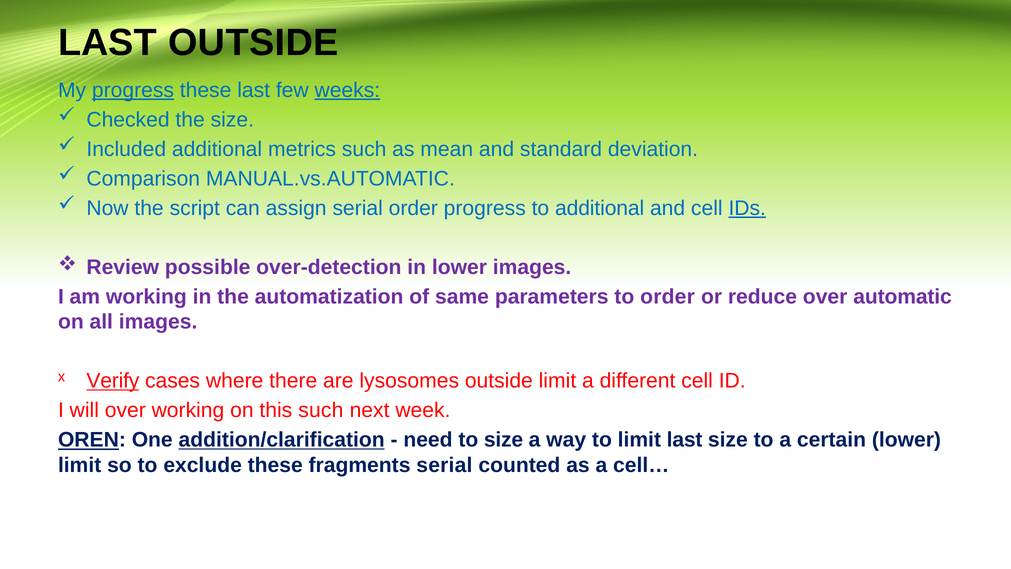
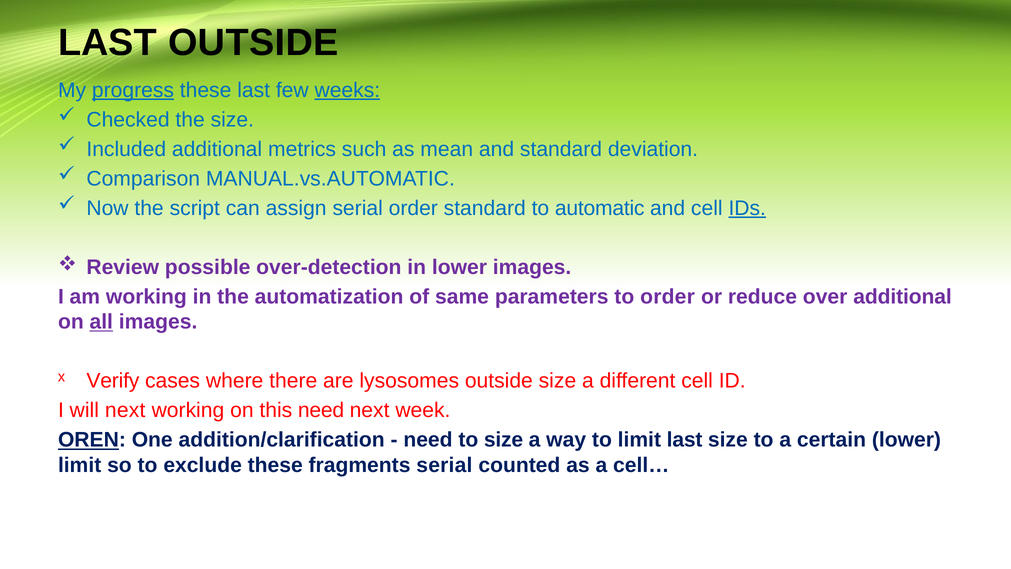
order progress: progress -> standard (485, 208)
to additional: additional -> automatic (600, 208)
over automatic: automatic -> additional (903, 296)
all underline: none -> present (101, 322)
Verify underline: present -> none (113, 381)
outside limit: limit -> size (557, 381)
will over: over -> next (125, 410)
this such: such -> need (321, 410)
addition/clarification underline: present -> none (282, 440)
